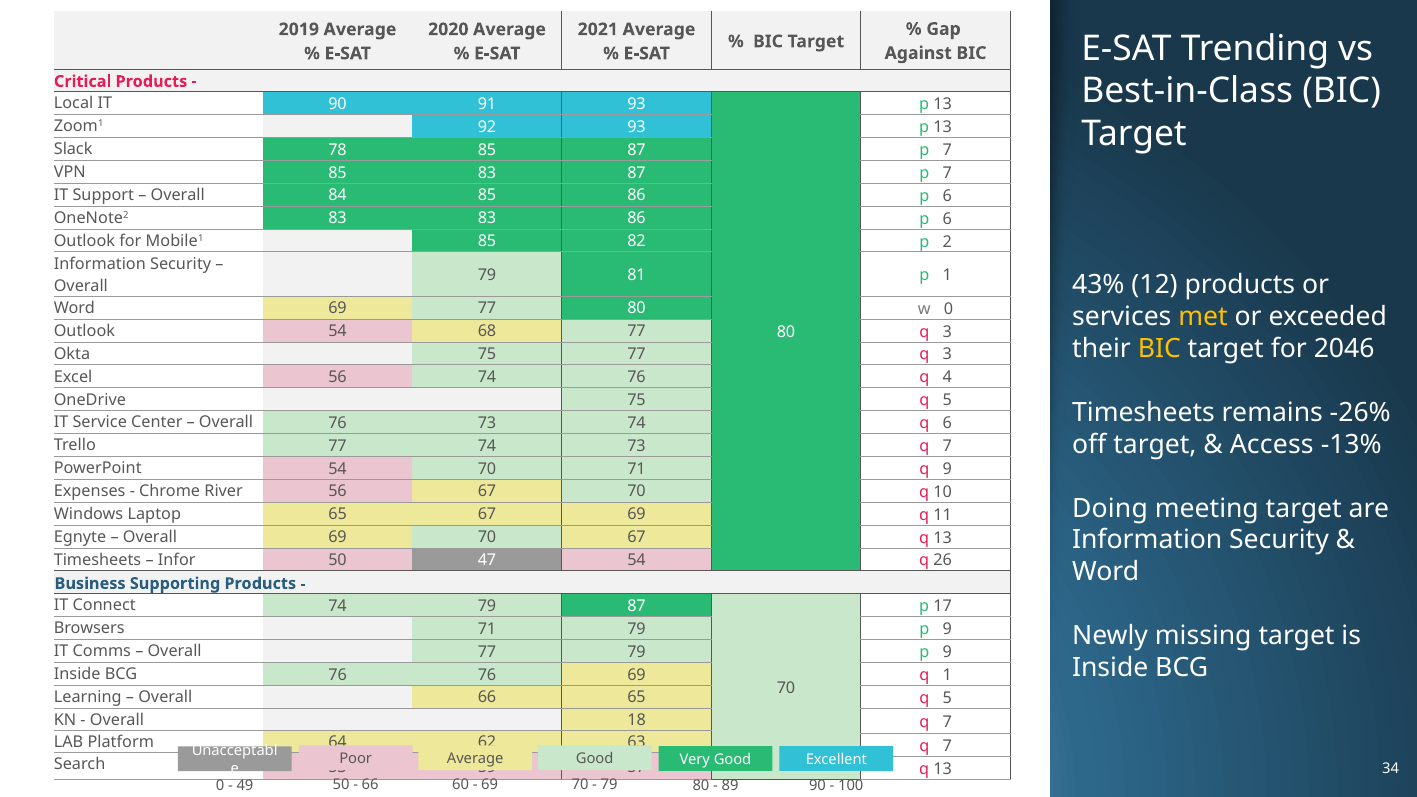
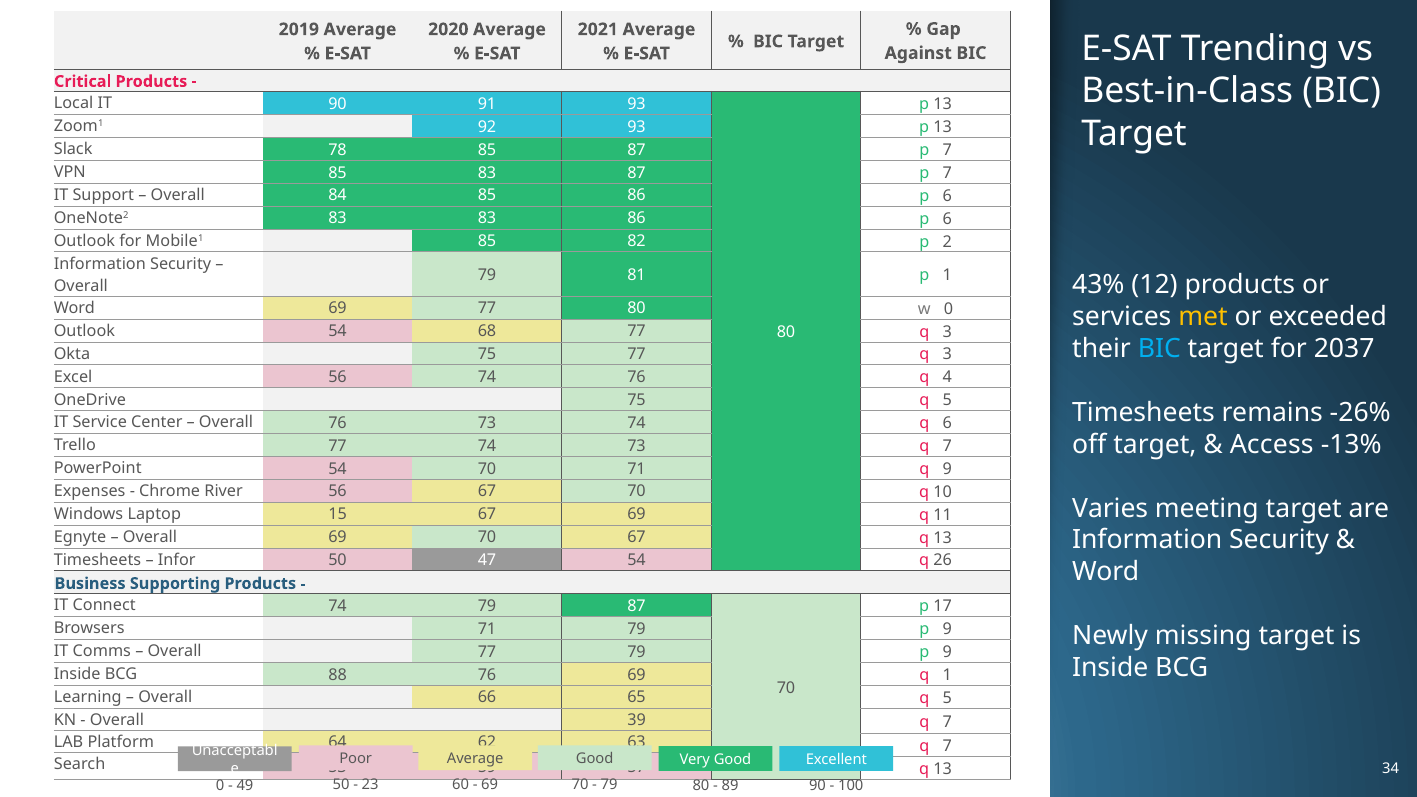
BIC colour: yellow -> light blue (1159, 349)
2046: 2046 -> 2037 (1344, 349)
Doing: Doing -> Varies (1110, 508)
Laptop 65: 65 -> 15 (338, 515)
BCG 76: 76 -> 88 (338, 675)
18: 18 -> 39 (637, 720)
66: 66 -> 23 (370, 785)
